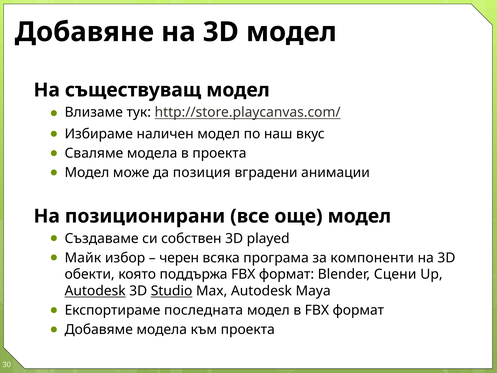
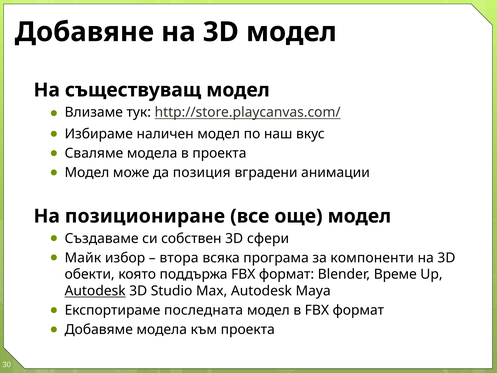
позиционирани: позиционирани -> позициониране (145, 216)
played: played -> сфери (268, 238)
черен: черен -> втора (179, 258)
Сцени: Сцени -> Време (395, 274)
Studio underline: present -> none (172, 291)
